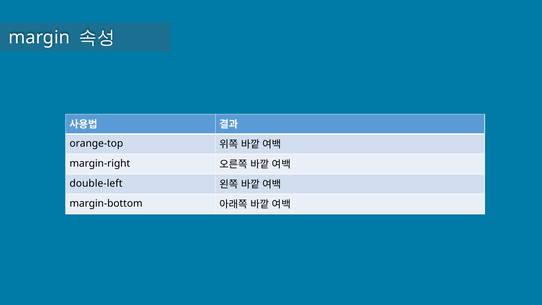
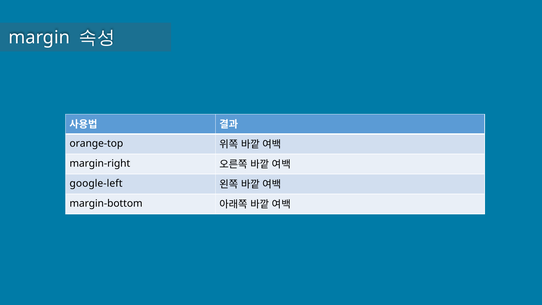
double-left: double-left -> google-left (96, 183)
